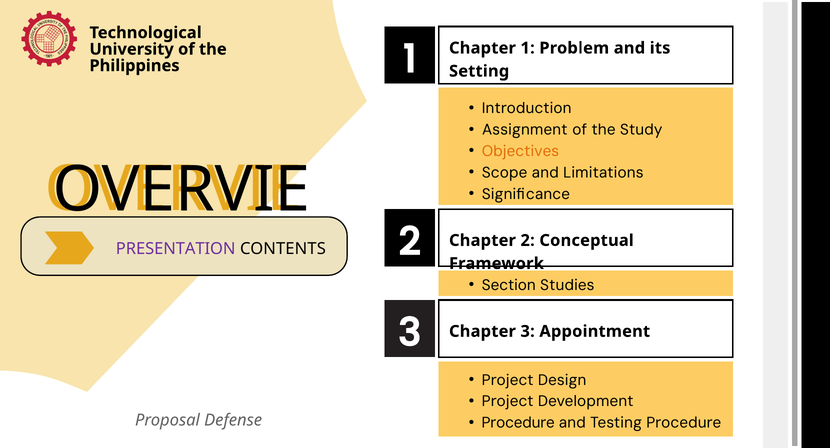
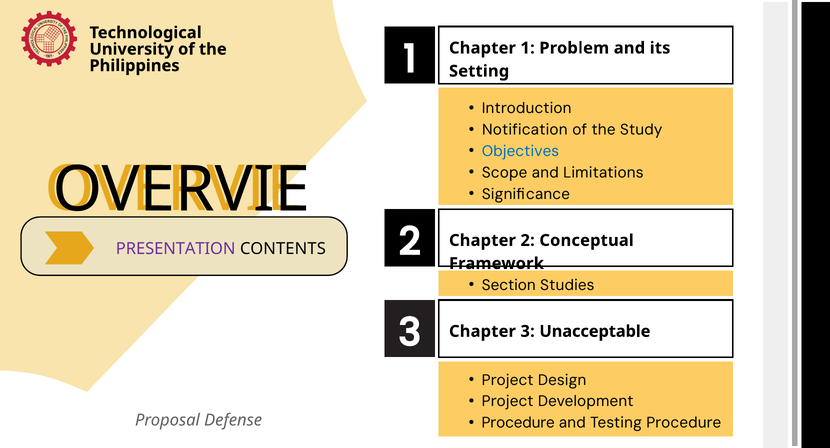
Assignment: Assignment -> Notification (525, 130)
Objectives colour: orange -> blue (520, 151)
Appointment: Appointment -> Unacceptable (595, 332)
